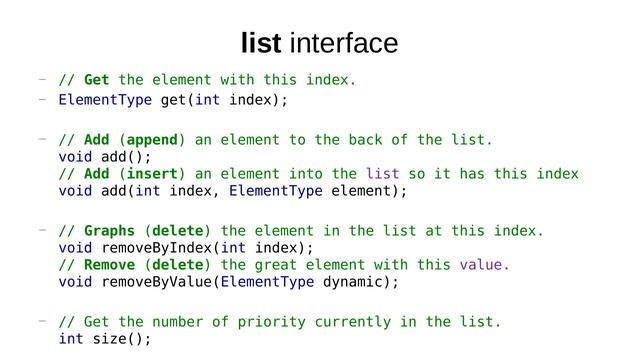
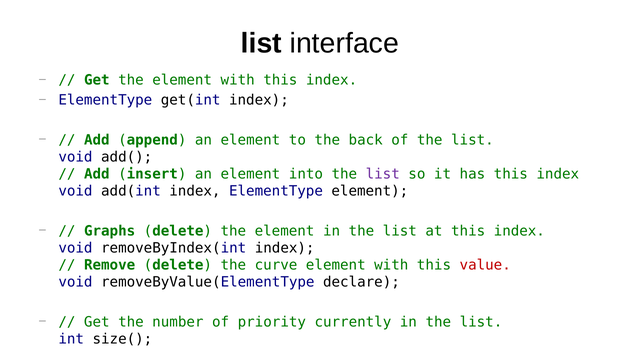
great: great -> curve (276, 265)
value colour: purple -> red (485, 265)
dynamic: dynamic -> declare (361, 282)
